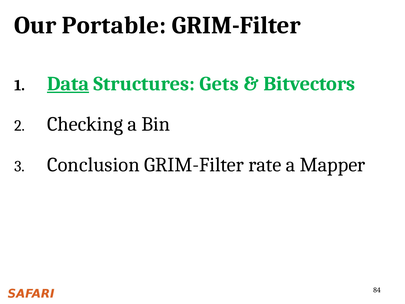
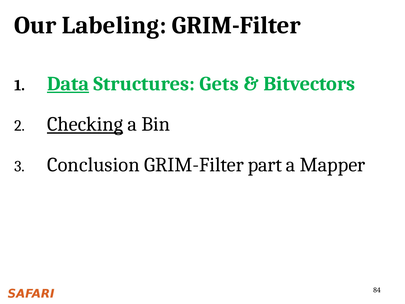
Portable: Portable -> Labeling (114, 25)
Checking underline: none -> present (85, 124)
rate: rate -> part (265, 165)
